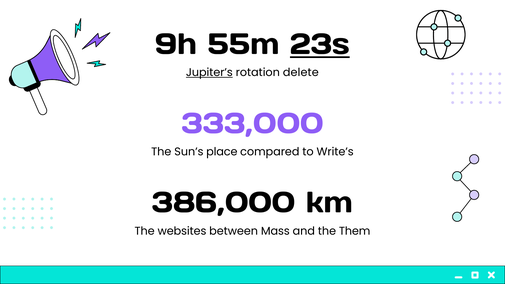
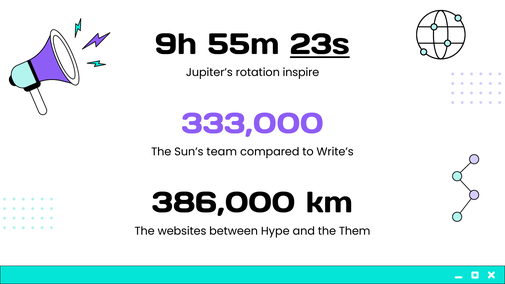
Jupiter’s underline: present -> none (209, 73)
delete: delete -> inspire (301, 73)
place: place -> team (222, 152)
Mass: Mass -> Hype (275, 231)
